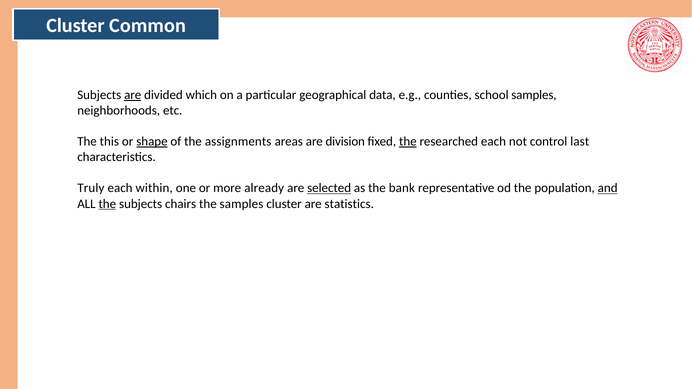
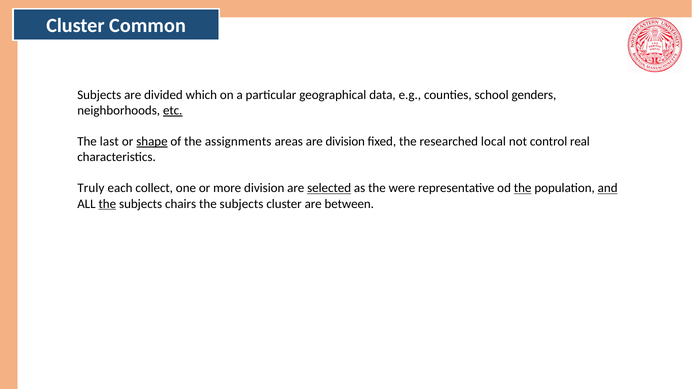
are underline: present -> none (133, 95)
school samples: samples -> genders (534, 95)
etc underline: none -> present (173, 110)
this: this -> last (109, 142)
the underline: present -> none (408, 142)
researched each: each -> local (493, 142)
last: last -> real (580, 142)
within: within -> collect (154, 188)
more already: already -> division (264, 188)
bank: bank -> were (402, 188)
the underline: none -> present (523, 188)
samples: samples -> subjects (241, 204)
statistics: statistics -> between (349, 204)
